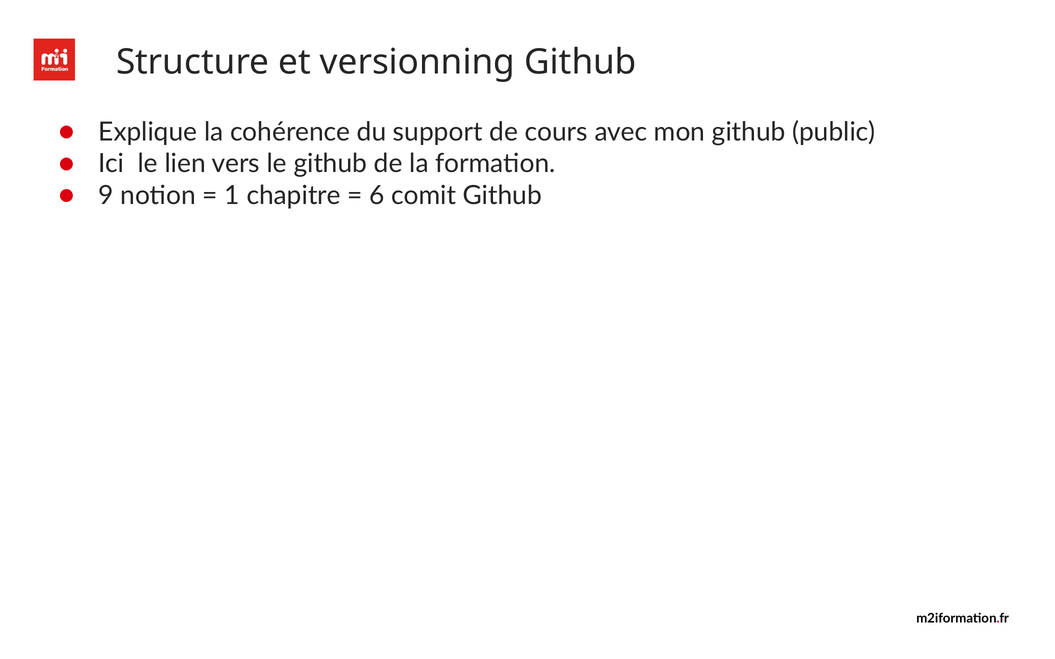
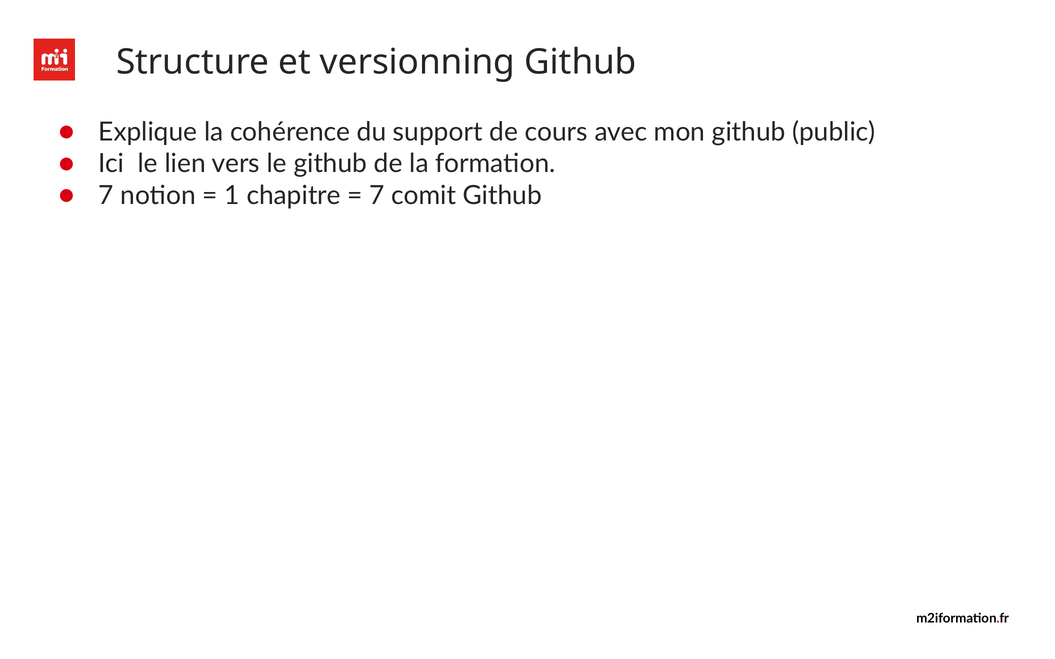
9: 9 -> 7 (106, 195)
6: 6 -> 7 (377, 195)
